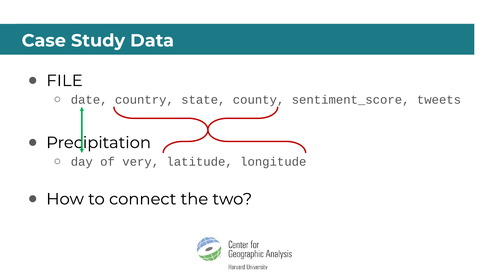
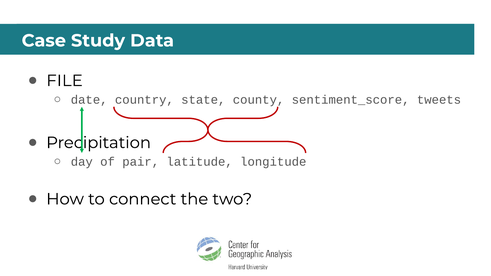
very: very -> pair (141, 162)
